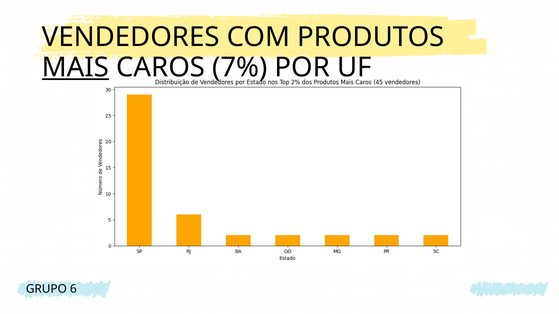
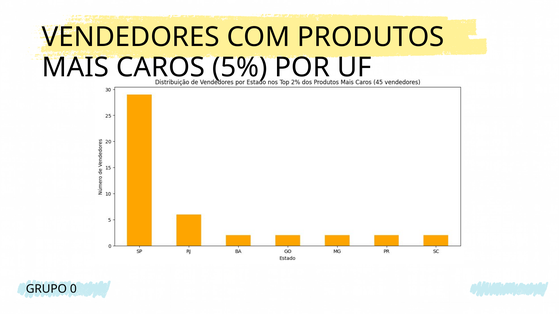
MAIS underline: present -> none (76, 67)
7%: 7% -> 5% (240, 67)
6: 6 -> 0 (73, 289)
